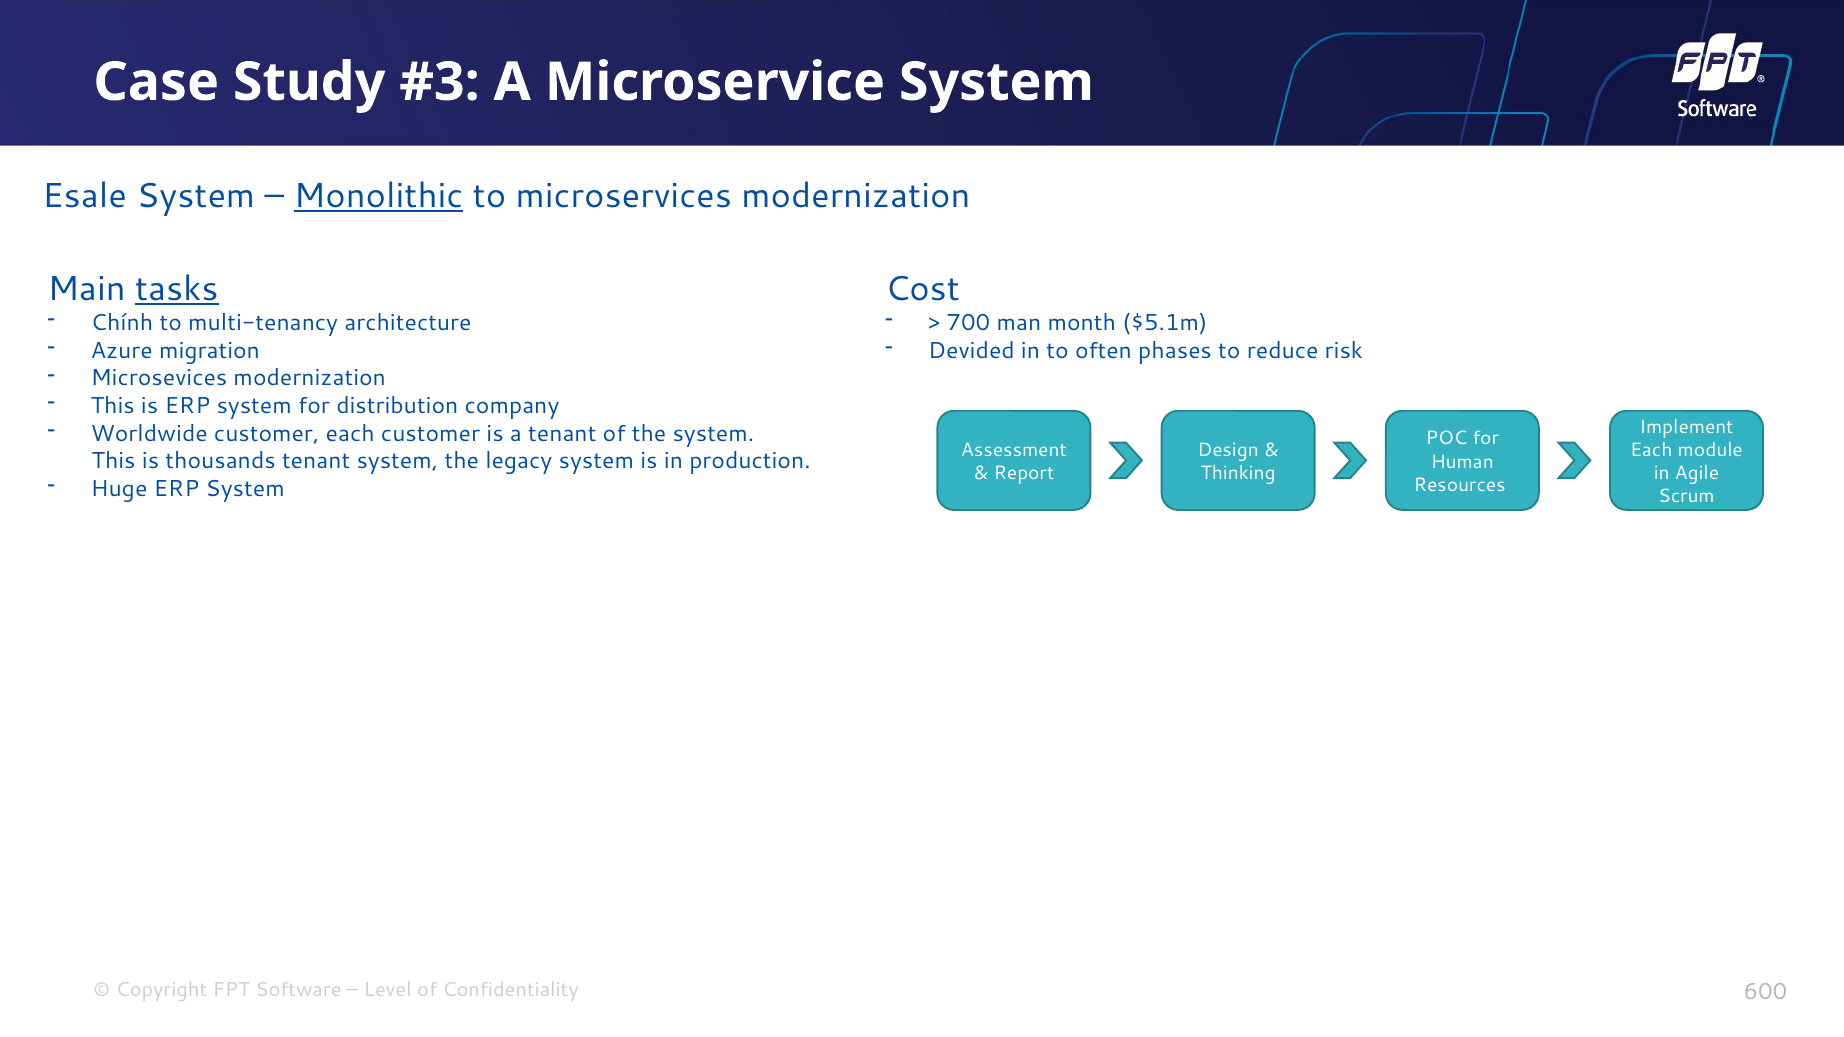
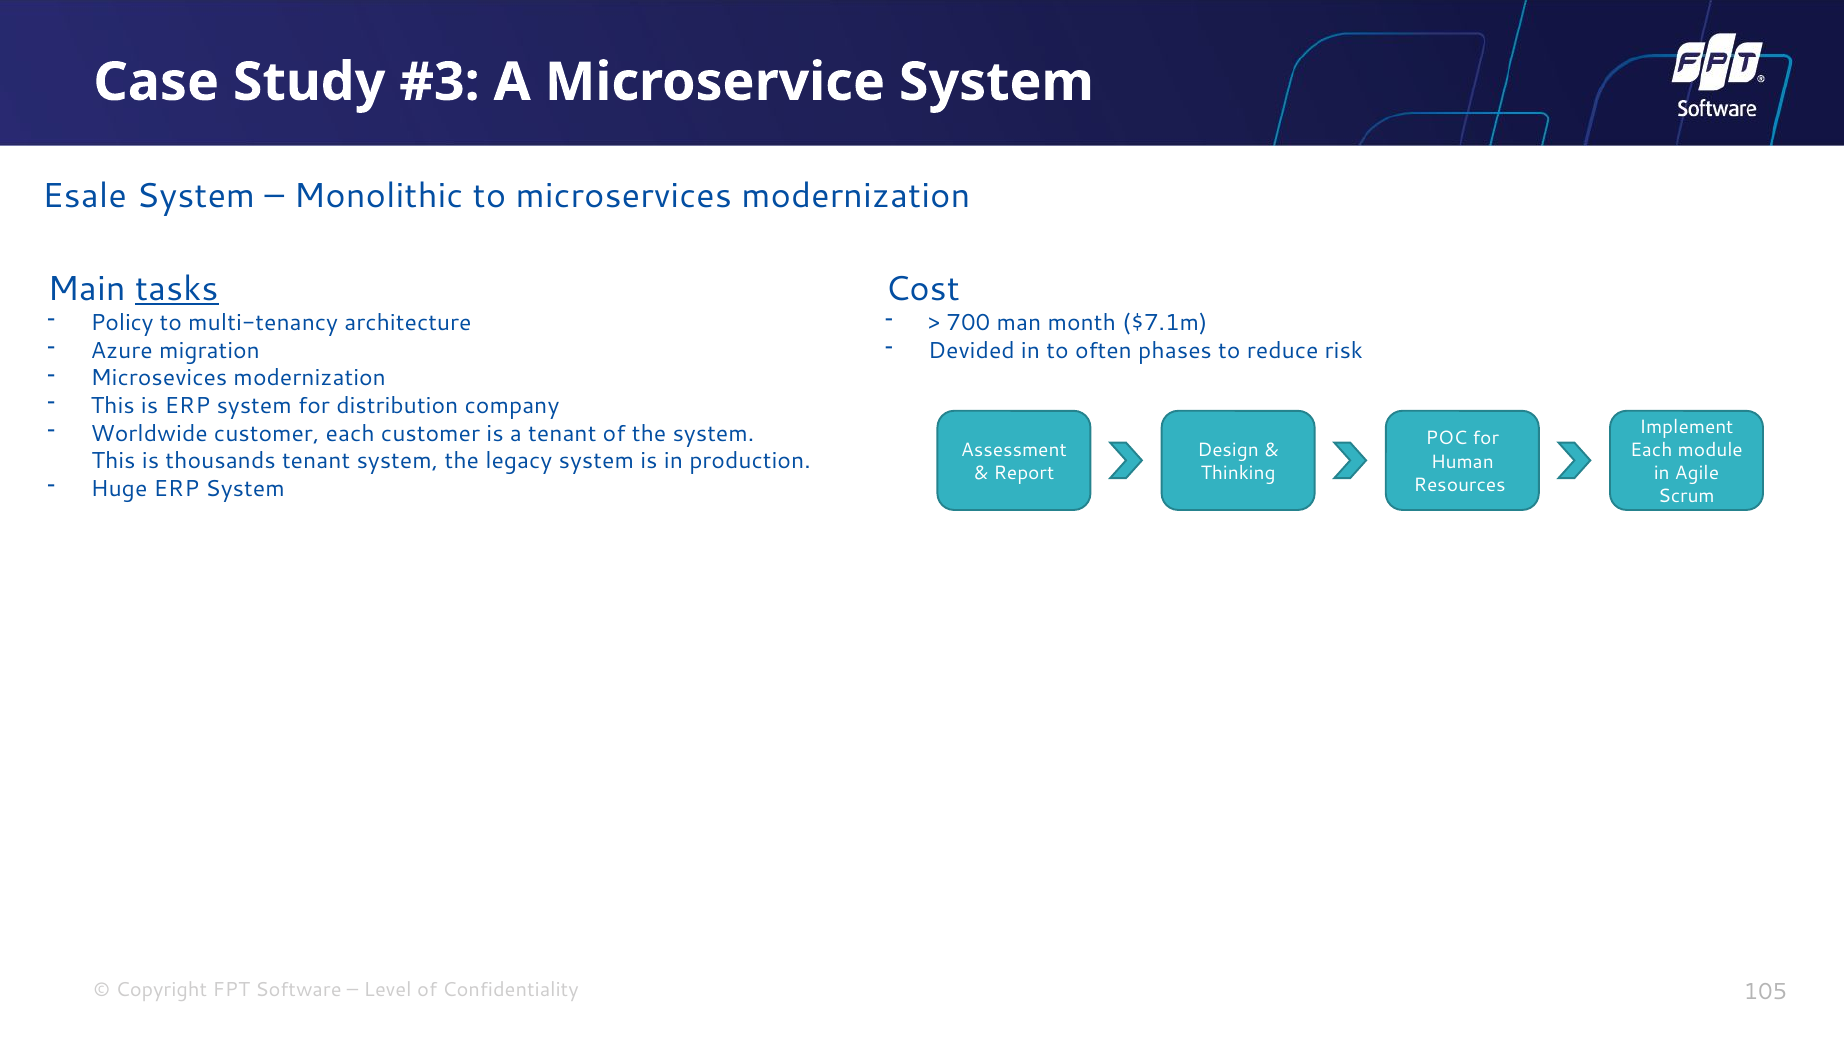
Monolithic underline: present -> none (378, 196)
Chính: Chính -> Policy (122, 323)
$5.1m: $5.1m -> $7.1m (1165, 323)
600: 600 -> 105 (1765, 993)
